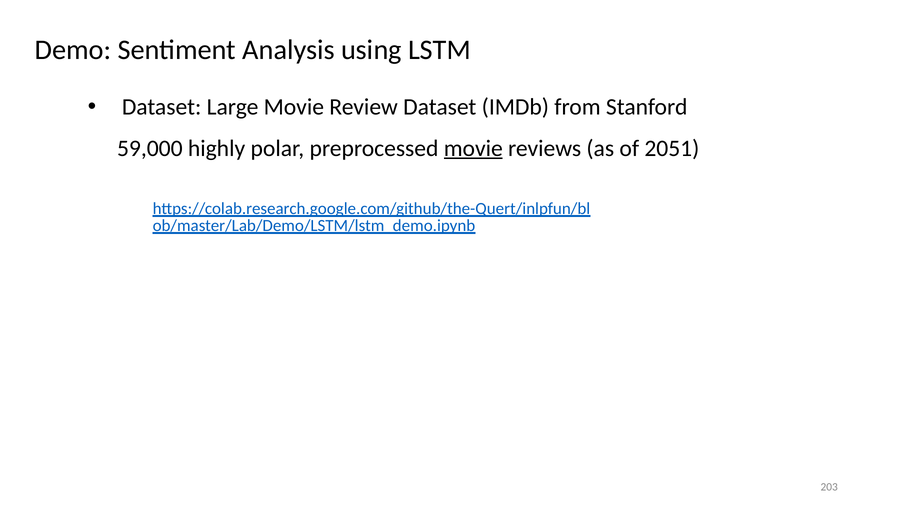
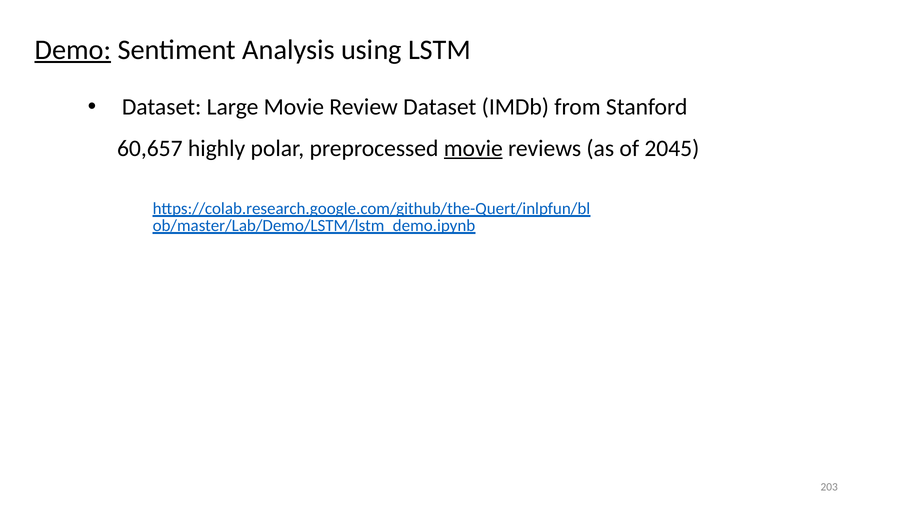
Demo underline: none -> present (73, 50)
59,000: 59,000 -> 60,657 (150, 148)
2051: 2051 -> 2045 (672, 148)
